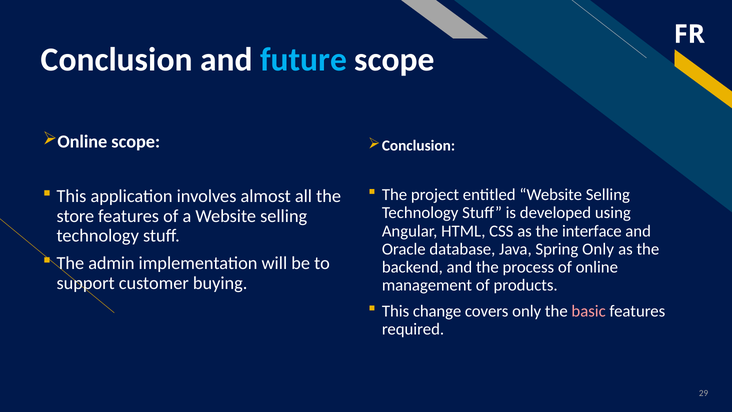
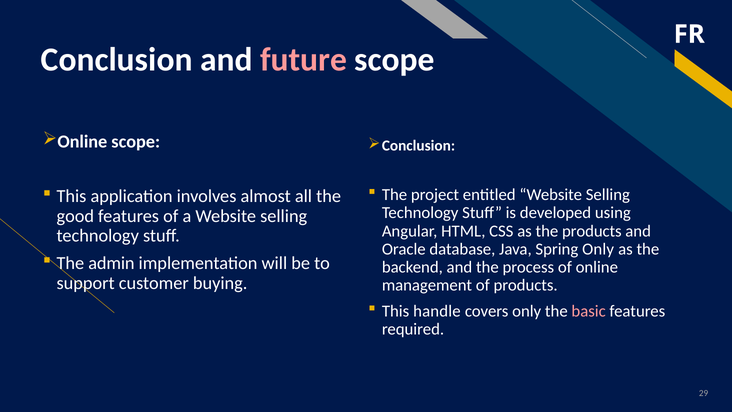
future colour: light blue -> pink (304, 60)
store: store -> good (75, 216)
the interface: interface -> products (592, 231)
change: change -> handle (437, 311)
